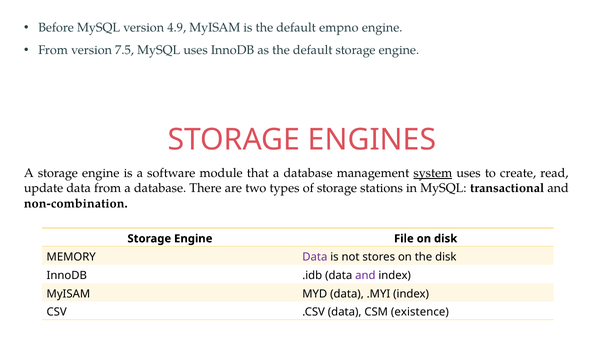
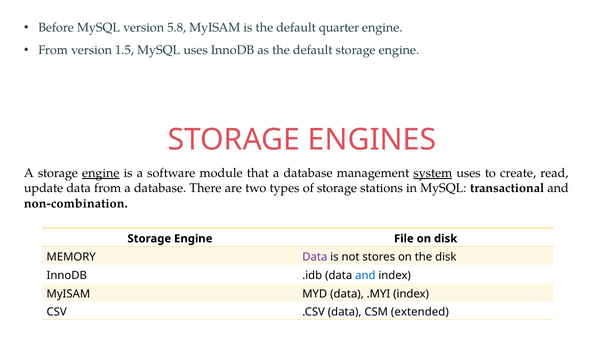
4.9: 4.9 -> 5.8 (177, 28)
empno: empno -> quarter (339, 28)
7.5: 7.5 -> 1.5 (125, 50)
engine underline: none -> present (101, 173)
and colour: purple -> blue (365, 275)
existence: existence -> extended (420, 312)
